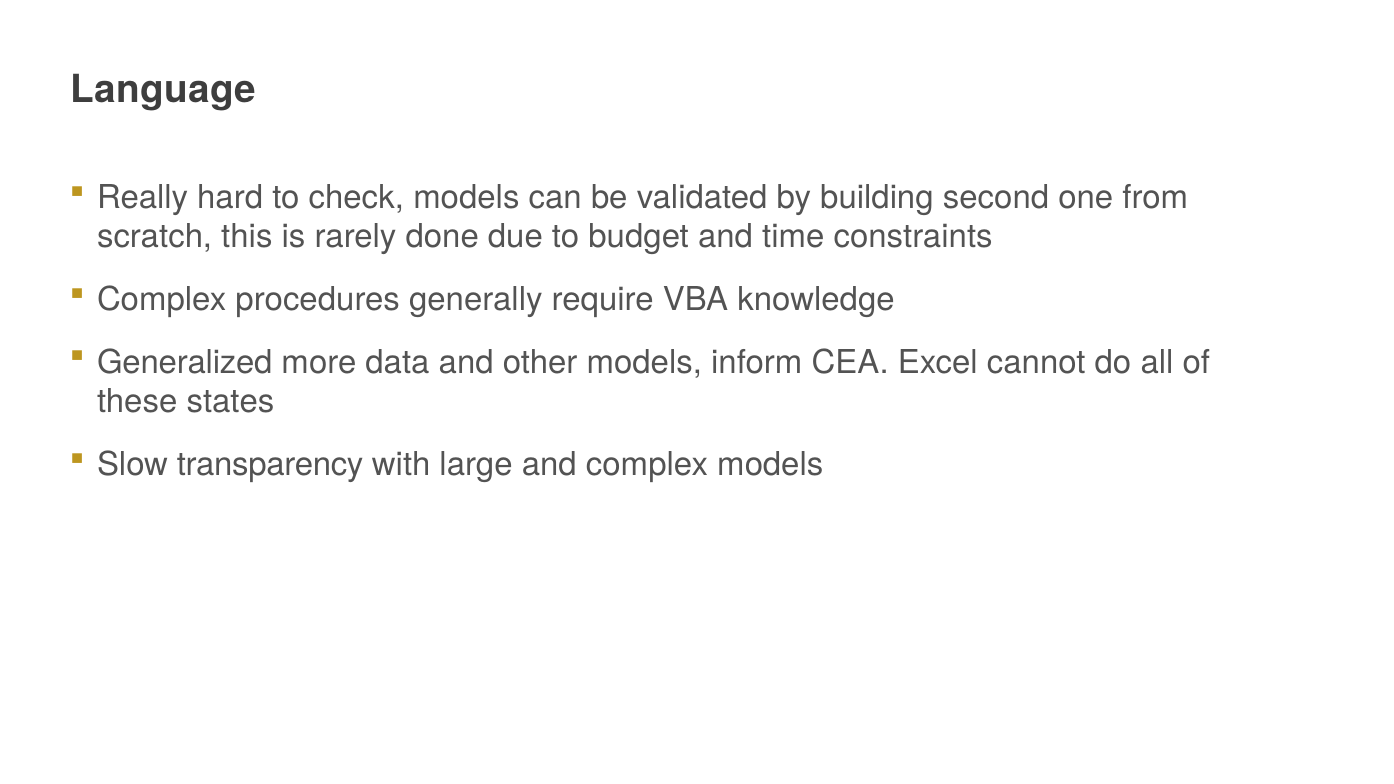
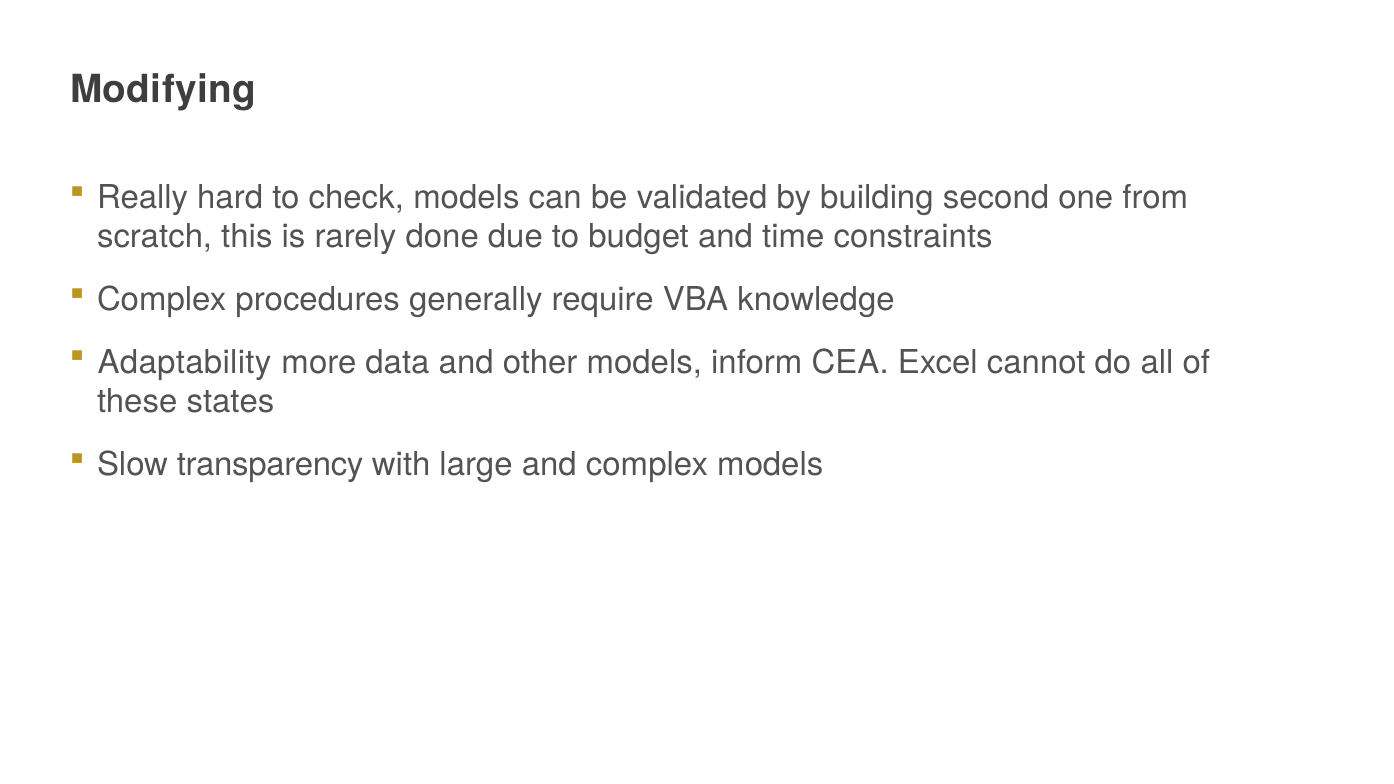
Language: Language -> Modifying (163, 90)
Generalized: Generalized -> Adaptability (185, 362)
